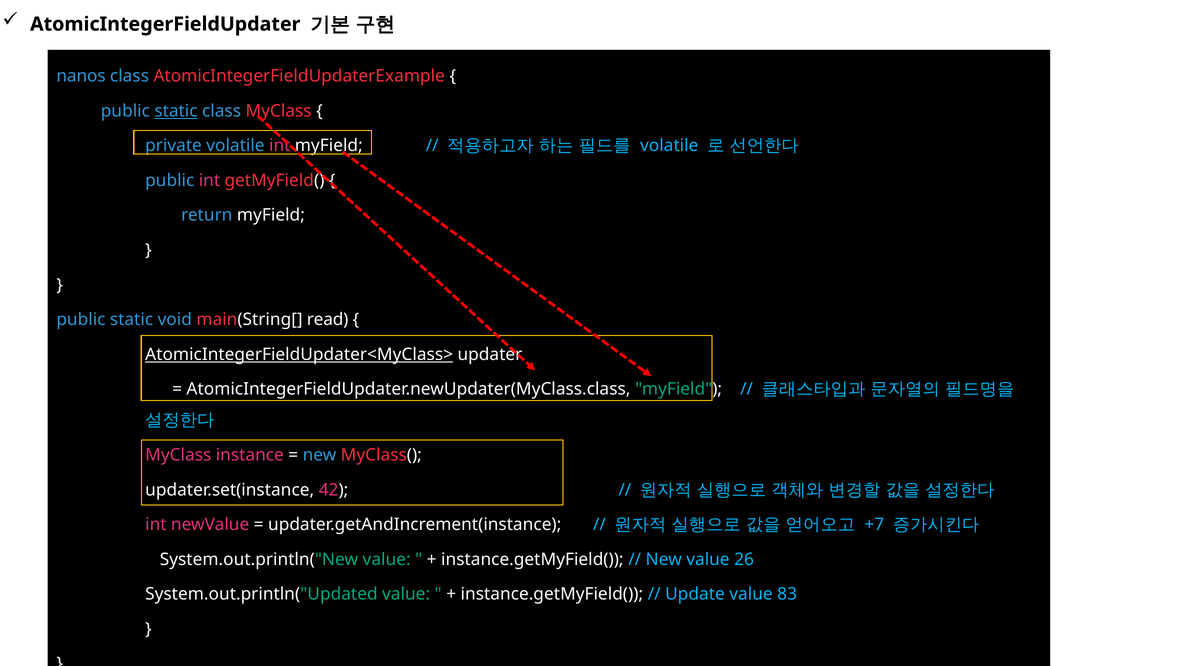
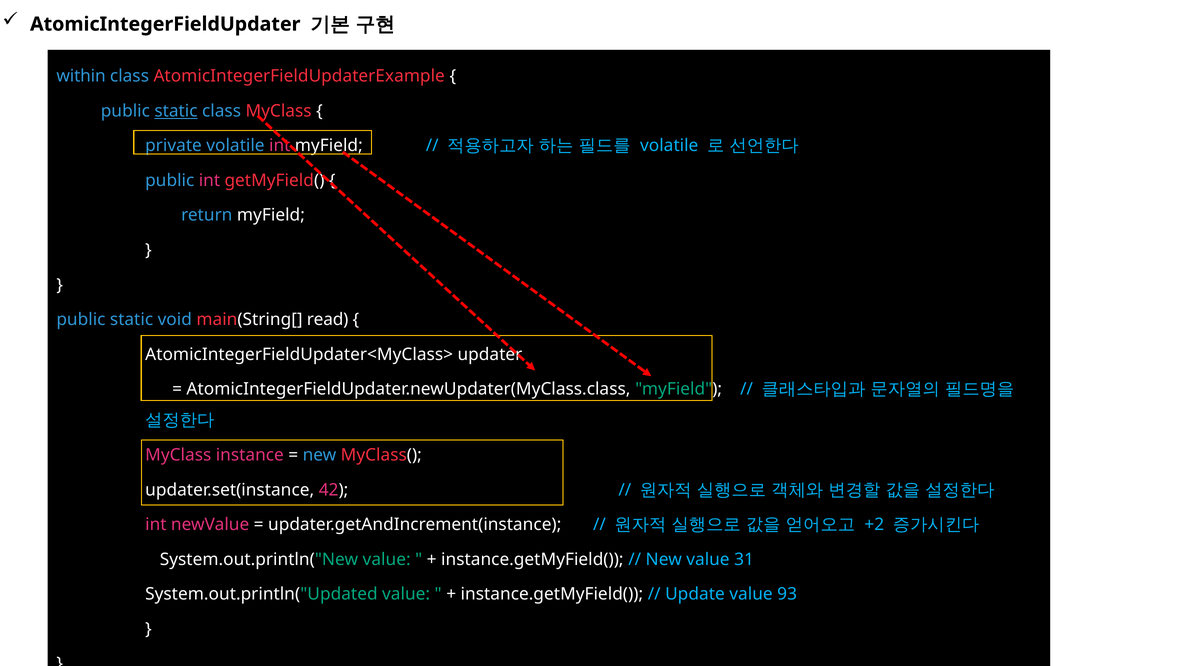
nanos: nanos -> within (81, 76)
AtomicIntegerFieldUpdater<MyClass> underline: present -> none (299, 354)
+7: +7 -> +2 (874, 525)
26: 26 -> 31 (744, 559)
83: 83 -> 93 (787, 594)
